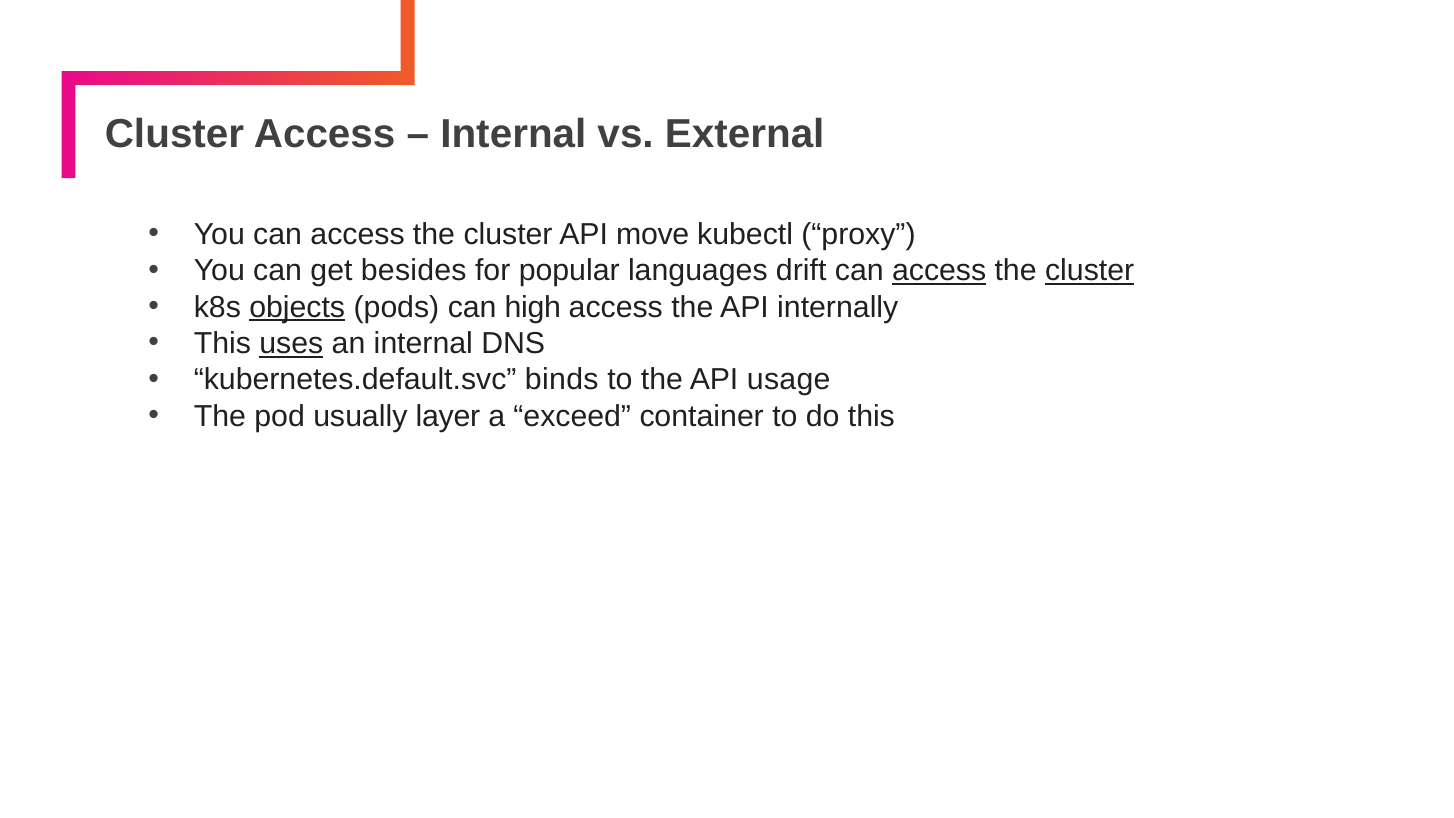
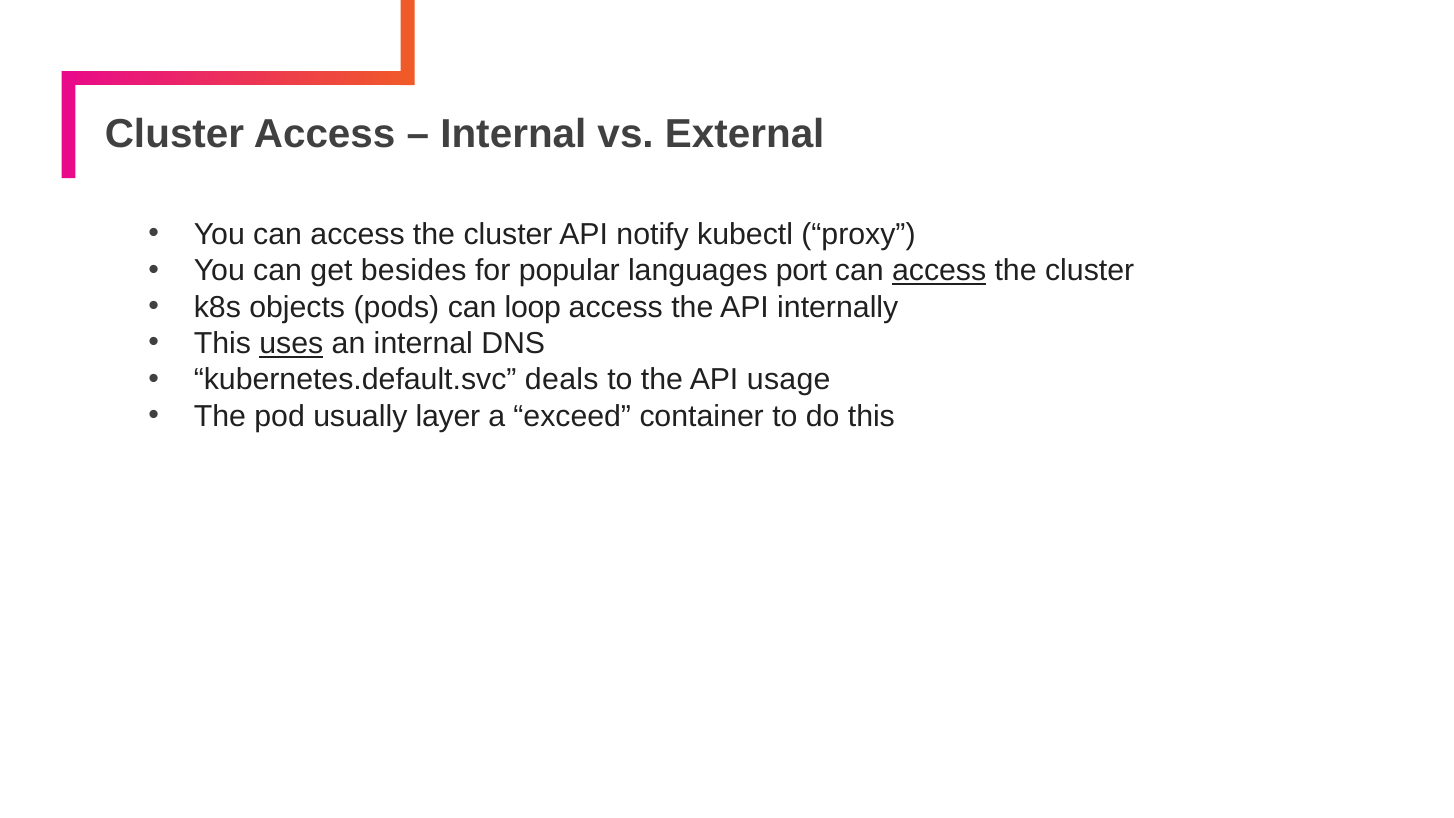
move: move -> notify (653, 235)
drift: drift -> port (801, 271)
cluster underline: present -> none (1090, 271)
objects underline: present -> none (297, 307)
high: high -> loop (533, 307)
binds: binds -> deals (562, 380)
